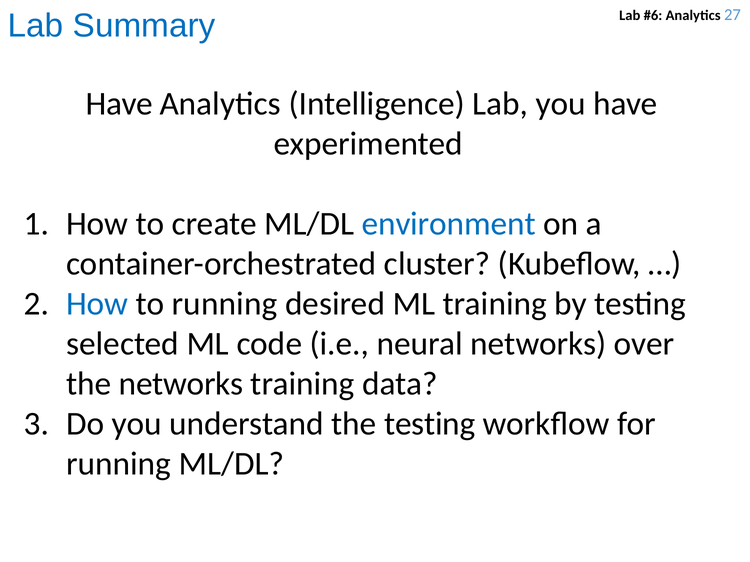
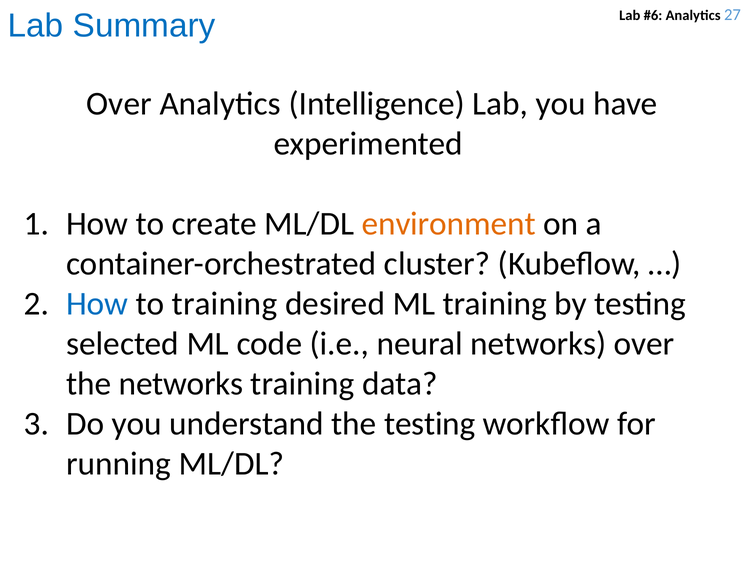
Have: Have -> Over (119, 104)
environment colour: blue -> orange (449, 224)
to running: running -> training (225, 304)
